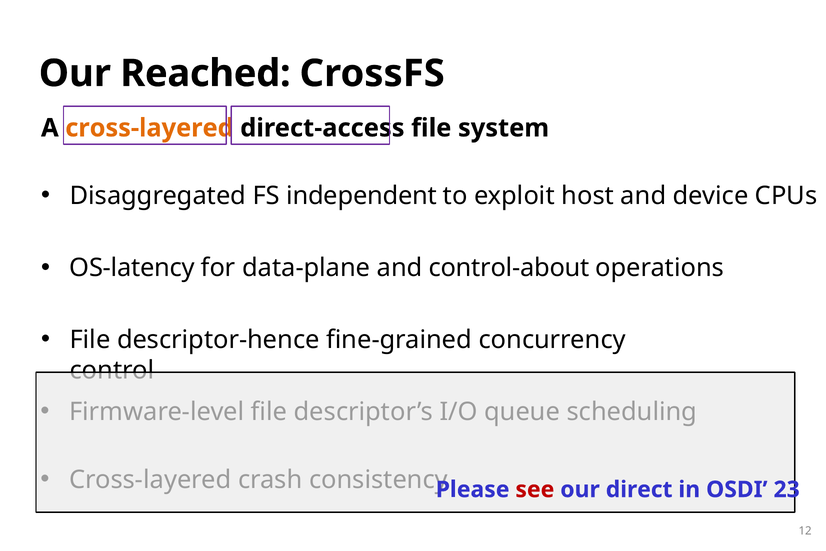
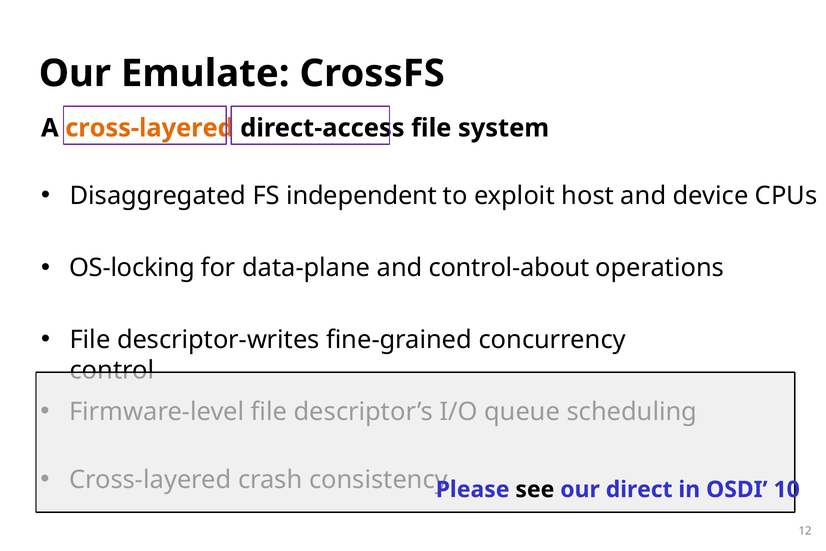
Reached: Reached -> Emulate (205, 73)
OS-latency: OS-latency -> OS-locking (132, 268)
descriptor-hence: descriptor-hence -> descriptor-writes (218, 340)
see colour: red -> black (535, 489)
23: 23 -> 10 (787, 489)
